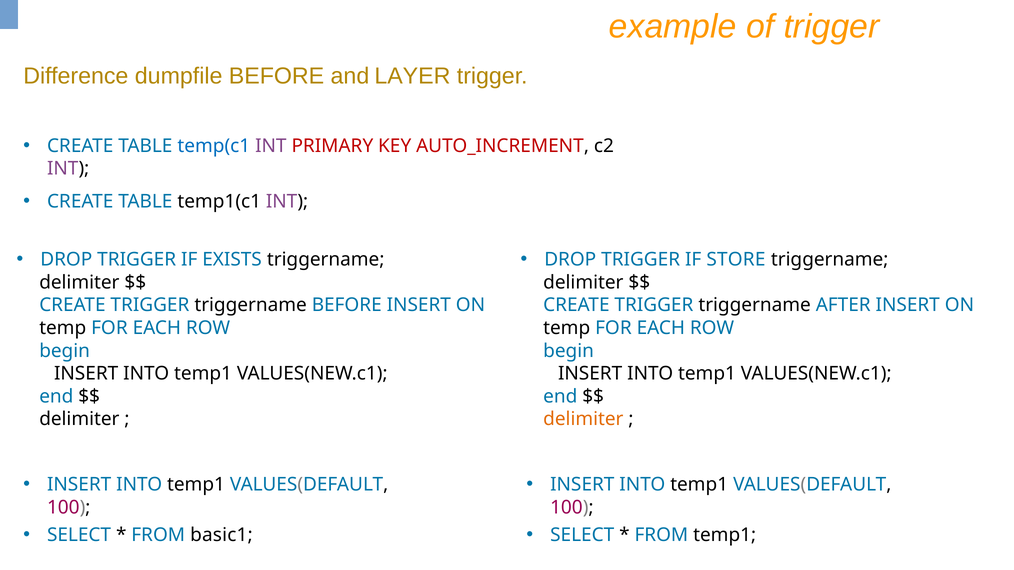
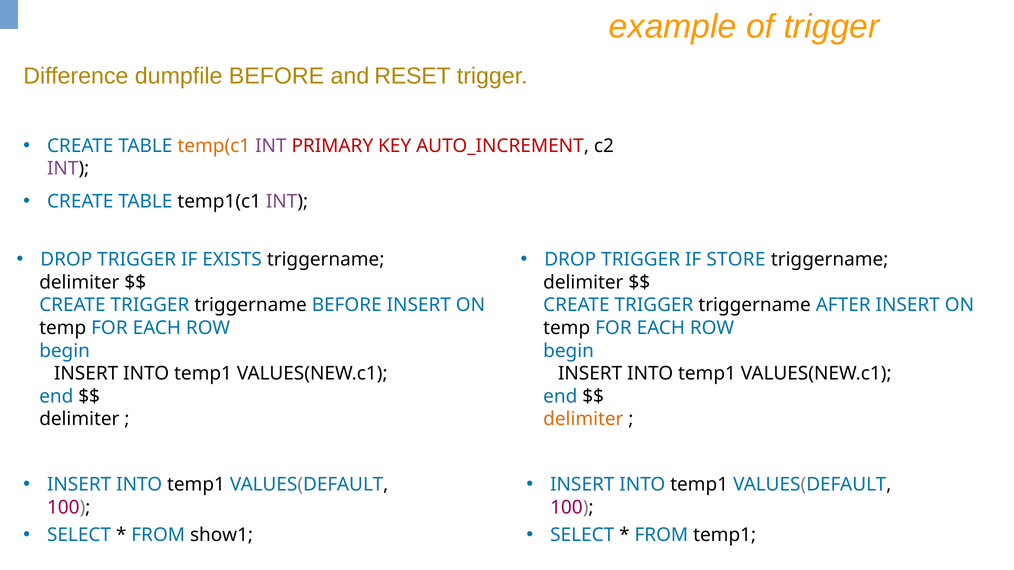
LAYER: LAYER -> RESET (413, 76)
temp(c1 colour: blue -> orange (214, 146)
basic1: basic1 -> show1 (222, 536)
